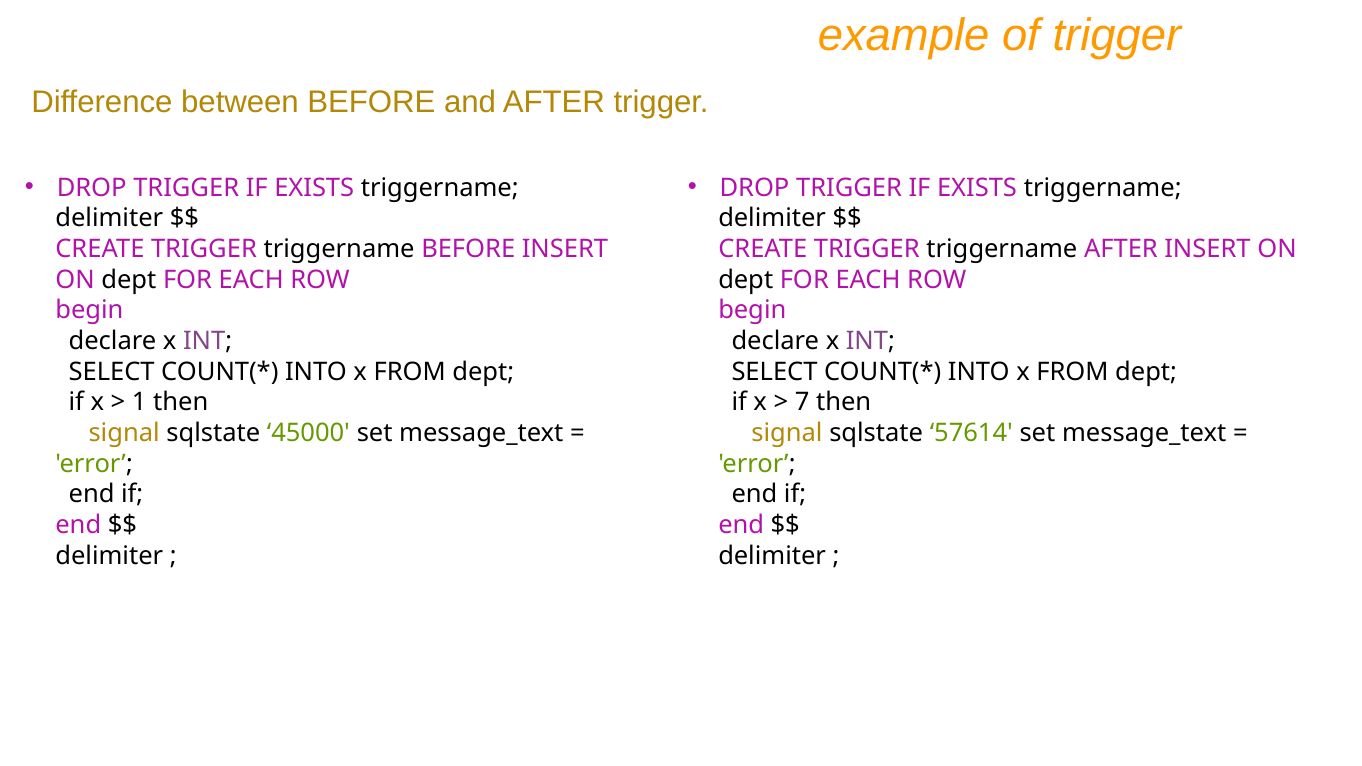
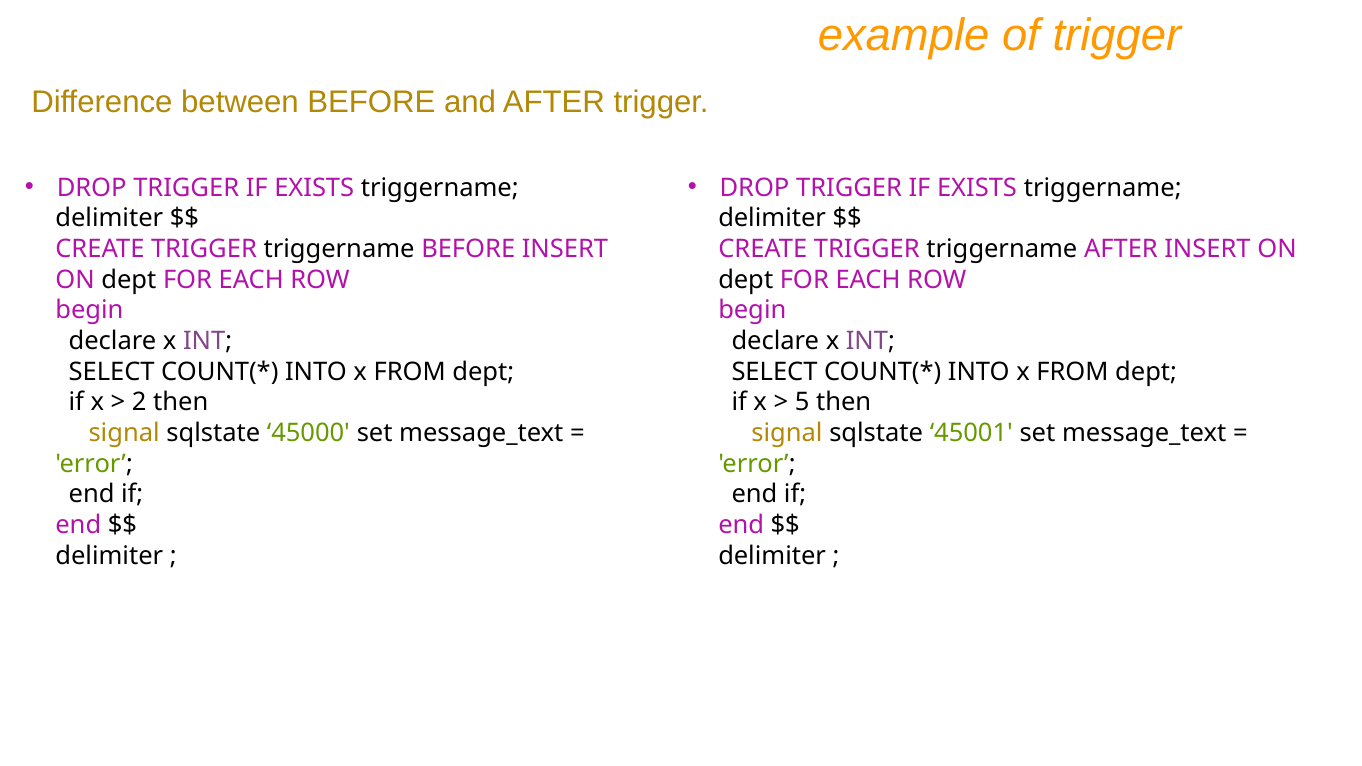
1: 1 -> 2 (139, 402)
7: 7 -> 5 (802, 402)
57614: 57614 -> 45001 (971, 433)
